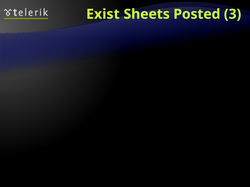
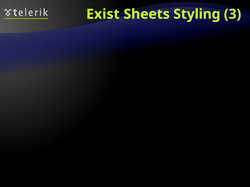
Posted: Posted -> Styling (197, 14)
